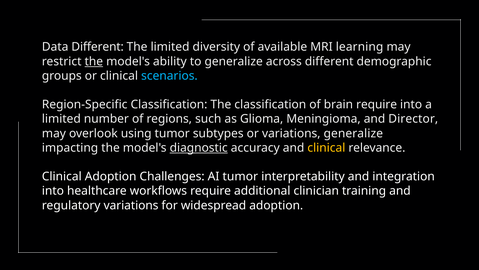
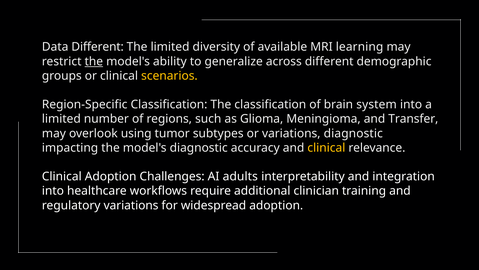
scenarios colour: light blue -> yellow (169, 76)
brain require: require -> system (376, 104)
Director: Director -> Transfer (413, 119)
variations generalize: generalize -> diagnostic (353, 133)
diagnostic underline: present -> none (199, 148)
AI tumor: tumor -> adults (240, 176)
